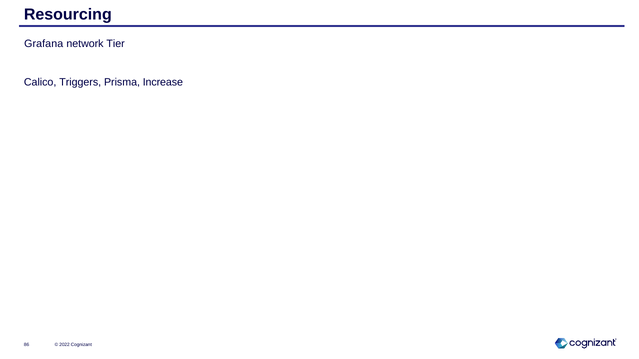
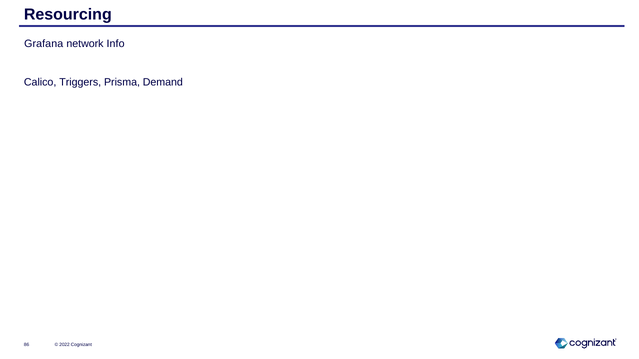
Tier: Tier -> Info (116, 44)
Increase: Increase -> Demand (163, 82)
